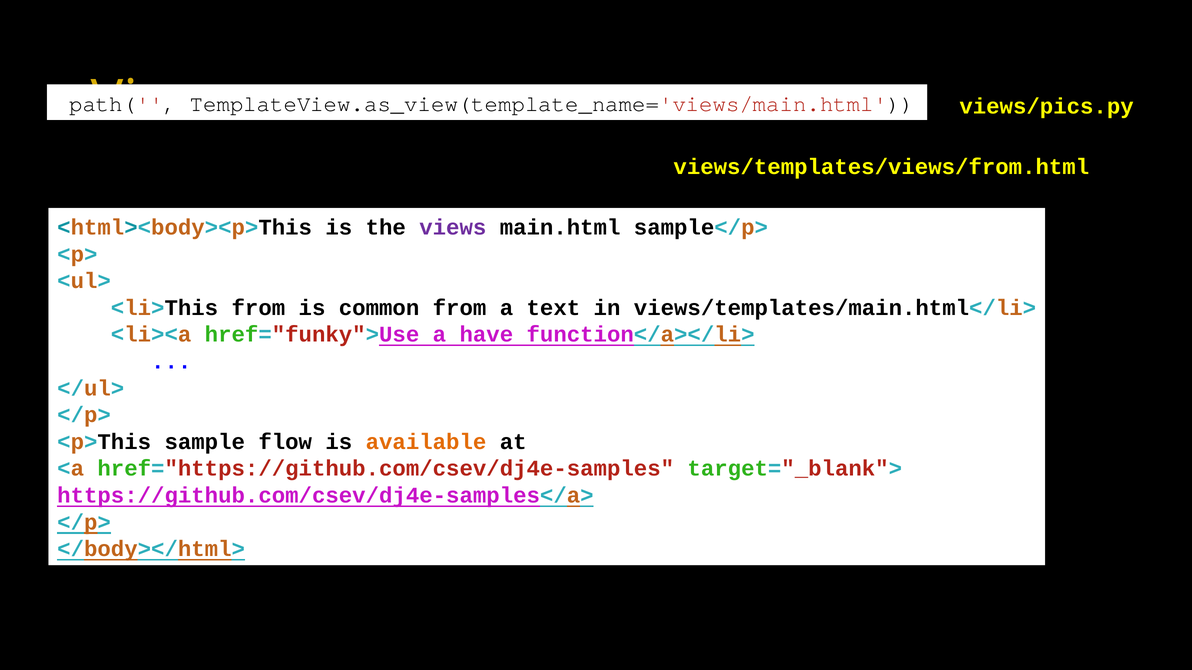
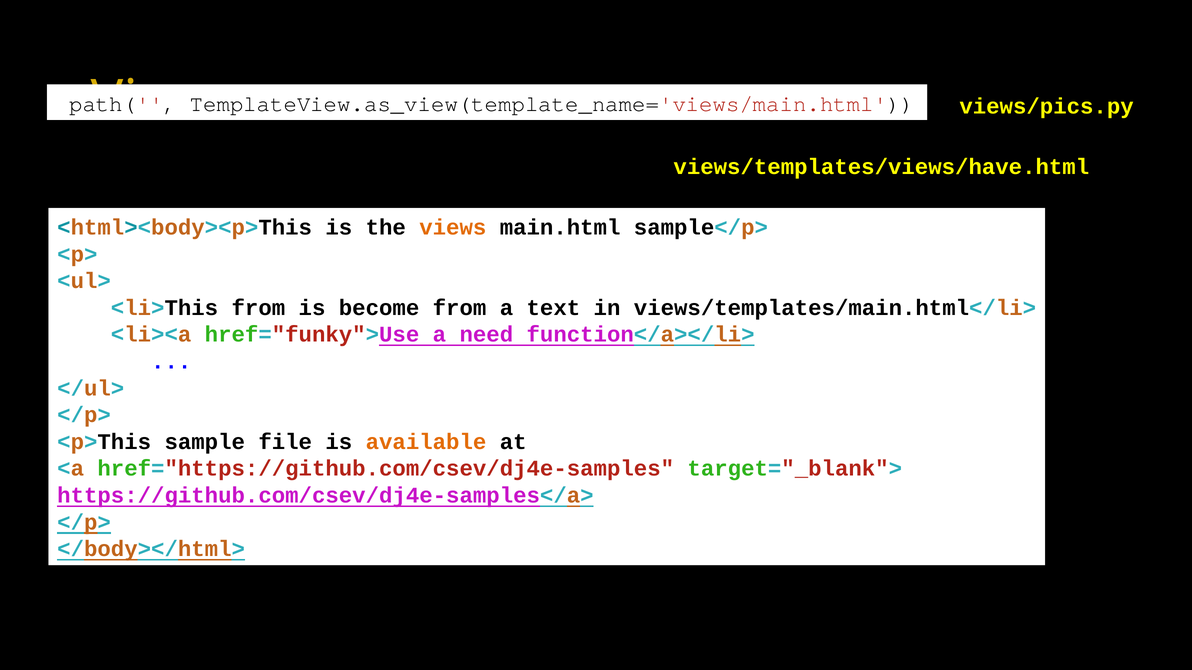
views/templates/views/from.html: views/templates/views/from.html -> views/templates/views/have.html (881, 167)
views colour: purple -> orange (453, 228)
common: common -> become (379, 308)
have: have -> need (486, 335)
flow: flow -> file (285, 442)
